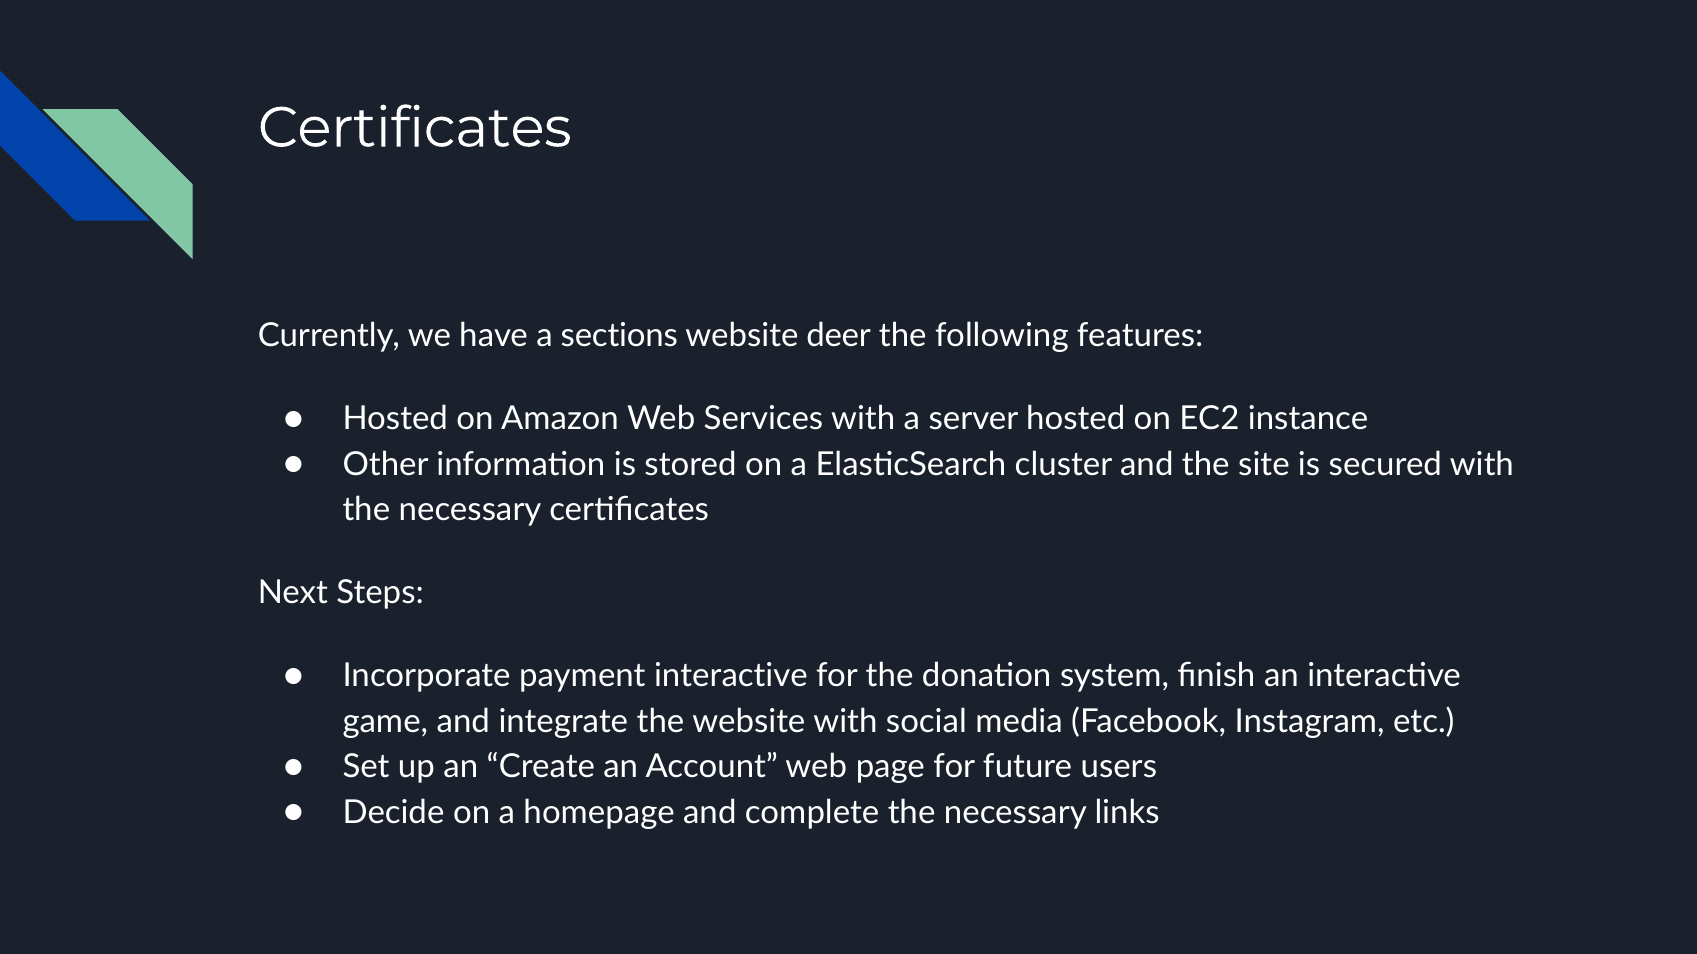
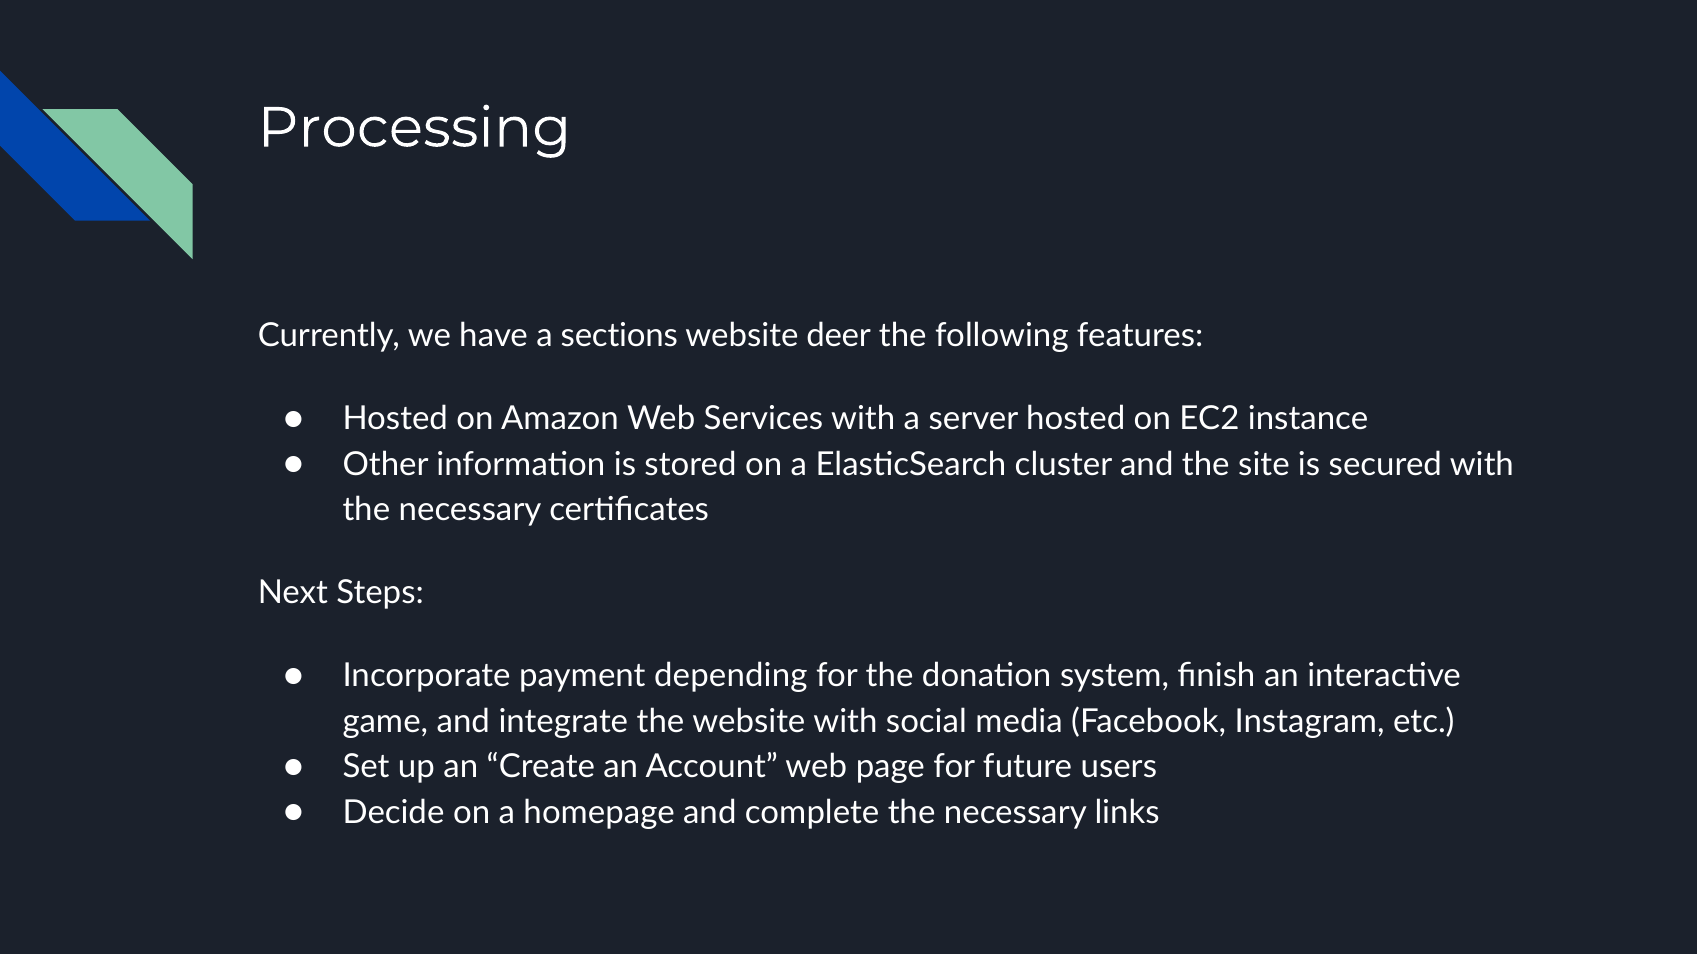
Certificates: Certificates -> Processing (414, 128)
payment interactive: interactive -> depending (731, 676)
